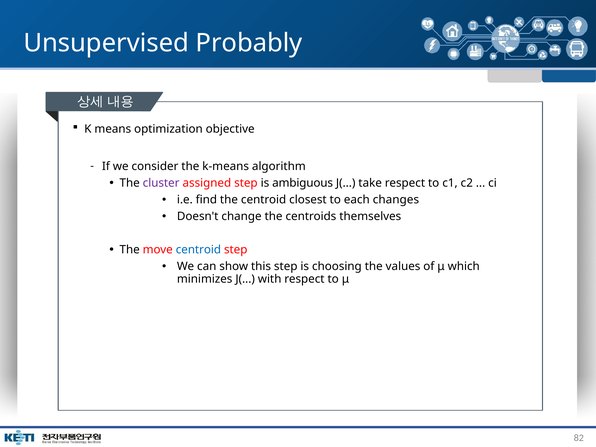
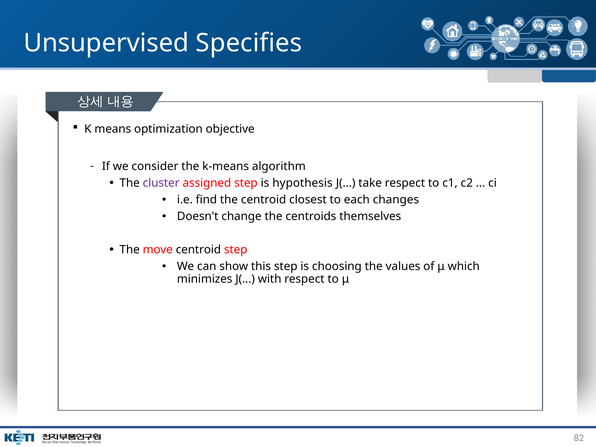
Probably: Probably -> Specifies (249, 43)
ambiguous: ambiguous -> hypothesis (303, 183)
centroid colour: blue -> black (198, 250)
